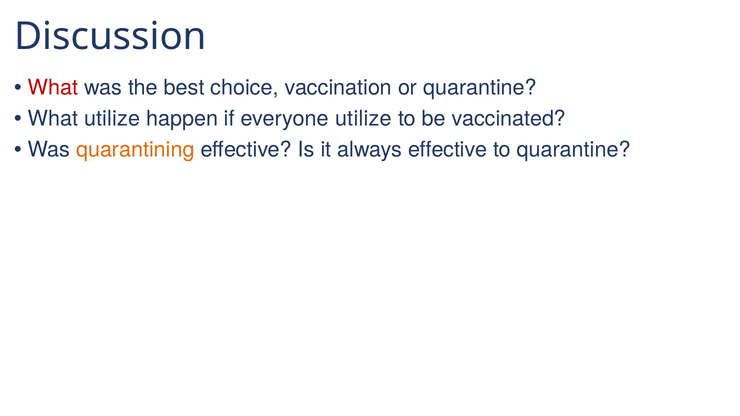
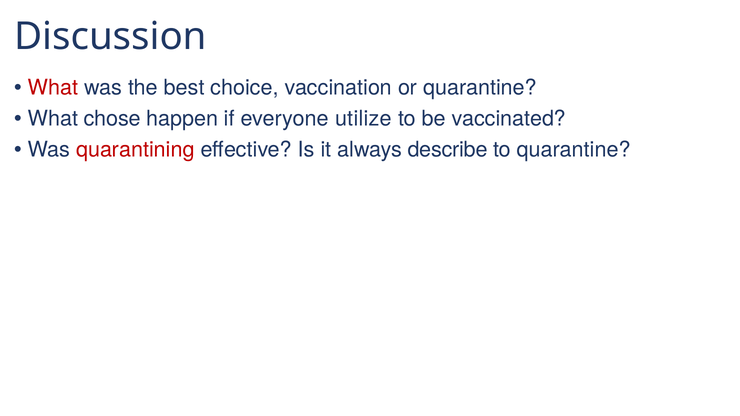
What utilize: utilize -> chose (112, 119)
quarantining colour: orange -> red (135, 150)
always effective: effective -> describe (448, 150)
